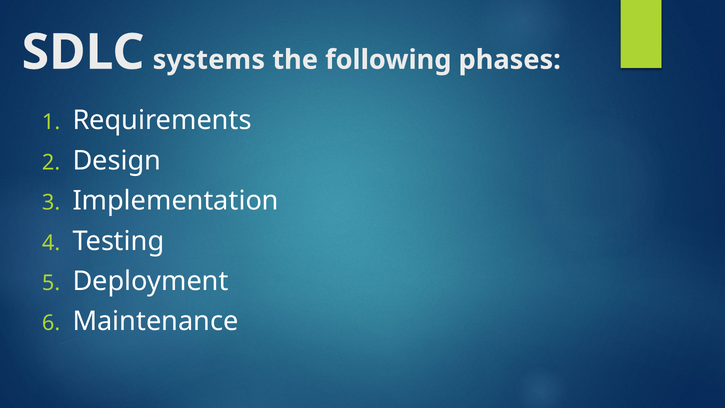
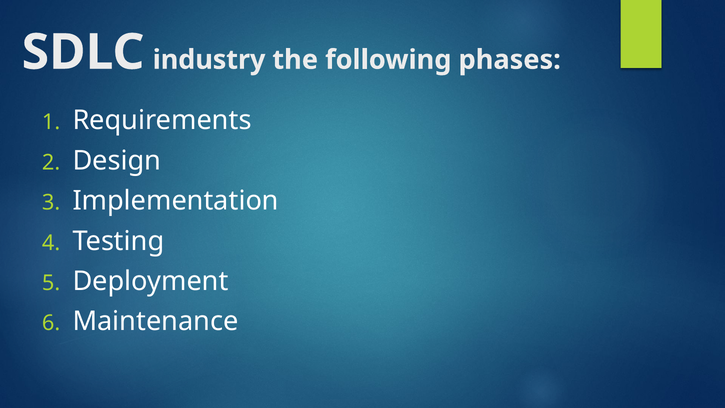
systems: systems -> industry (209, 60)
